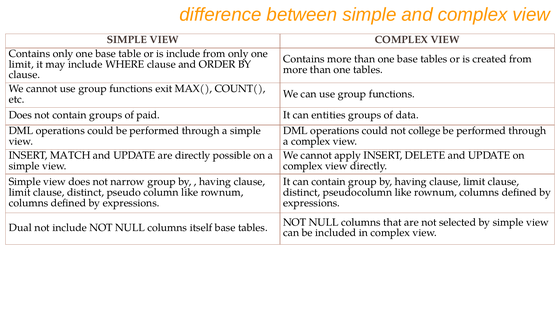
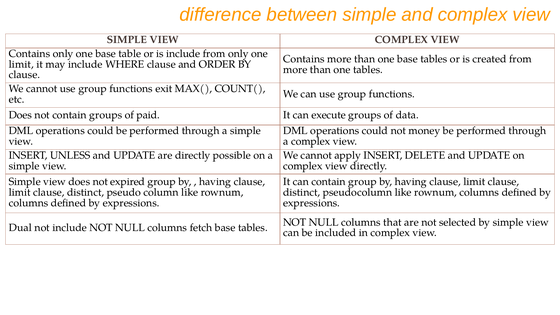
entities: entities -> execute (329, 115)
college: college -> money (424, 131)
MATCH: MATCH -> UNLESS (70, 155)
narrow: narrow -> expired (128, 182)
itself: itself -> fetch (201, 228)
